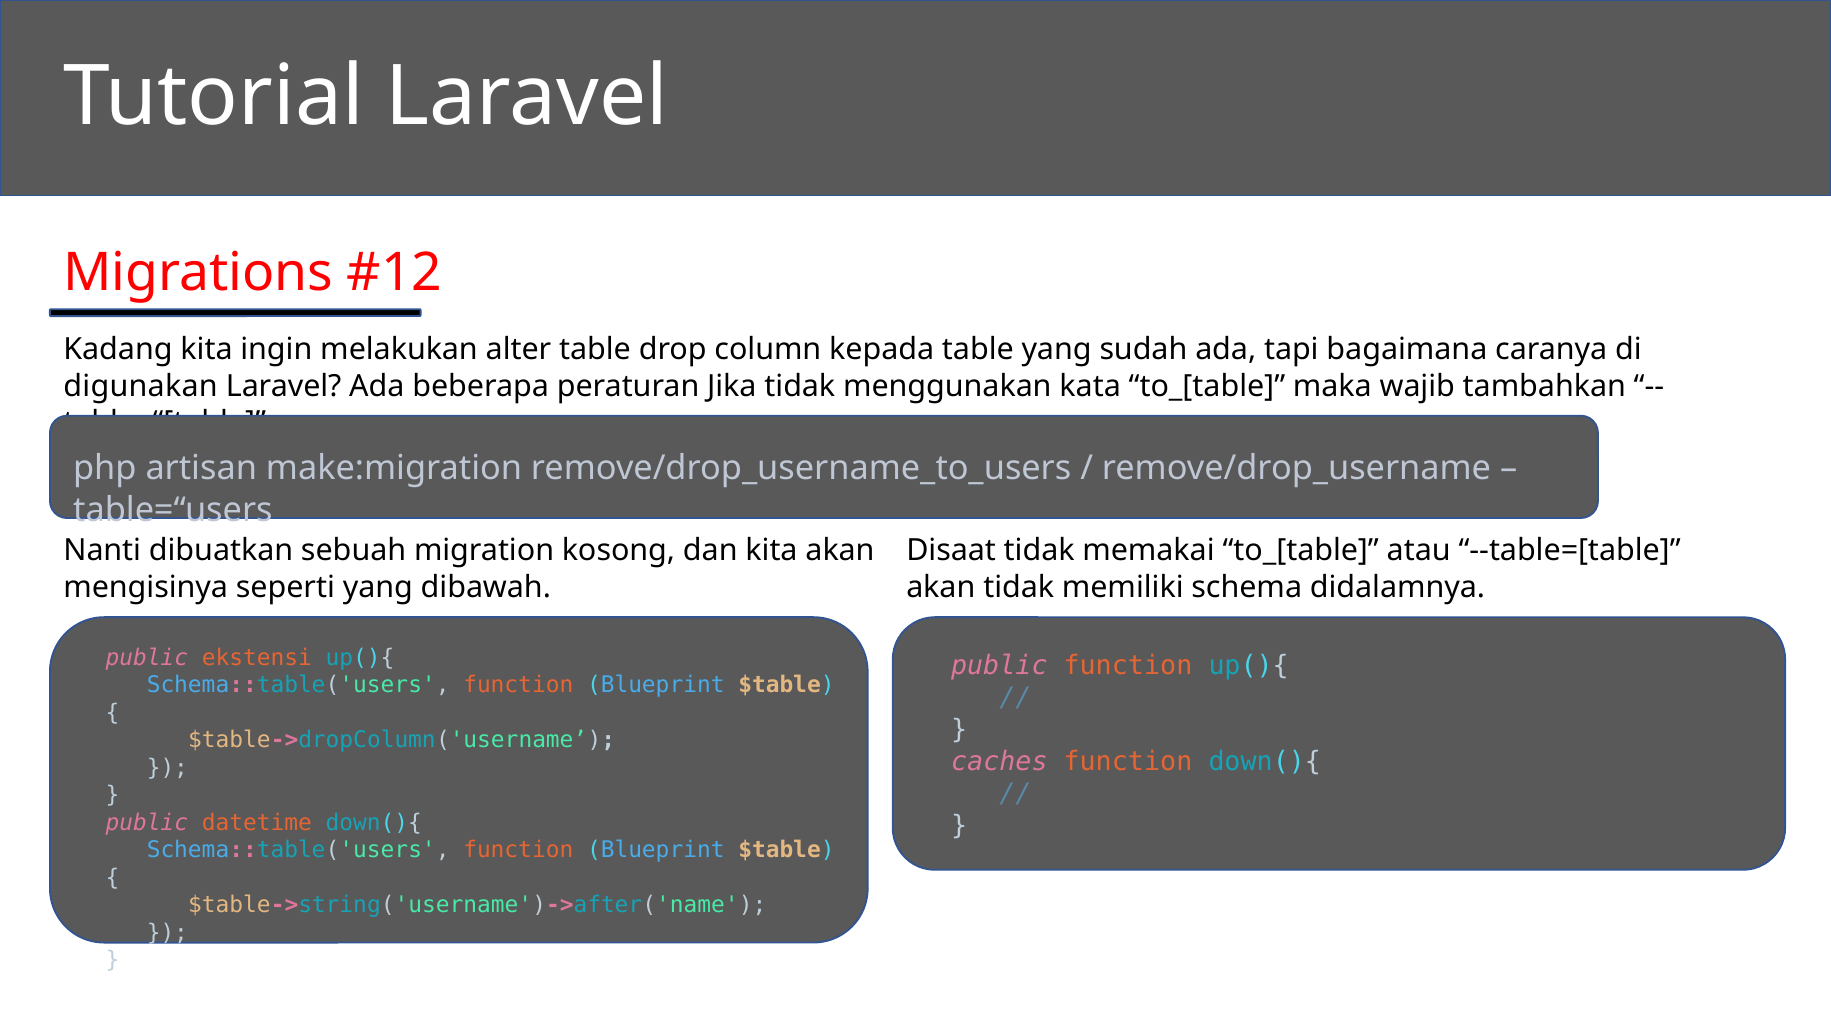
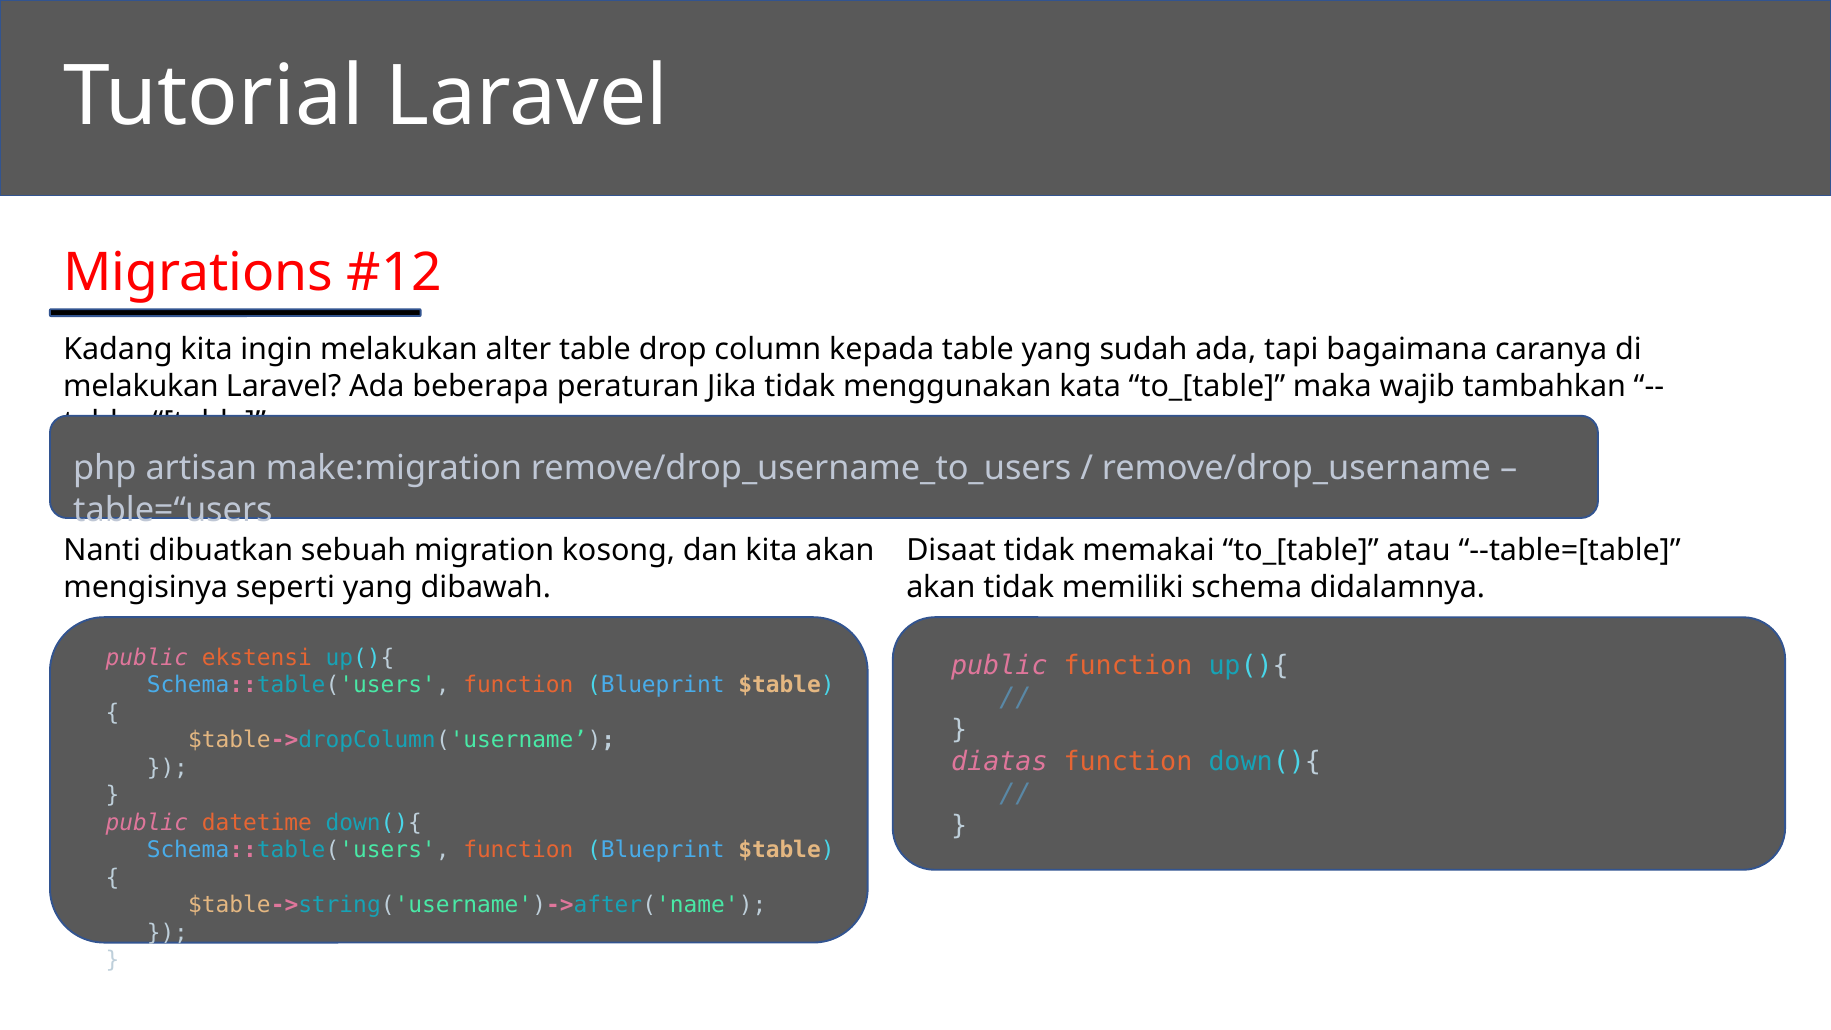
digunakan: digunakan -> melakukan (141, 386)
caches: caches -> diatas (999, 762)
